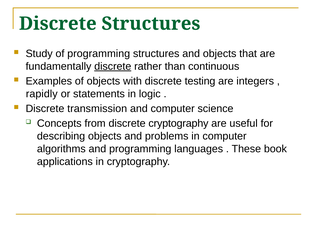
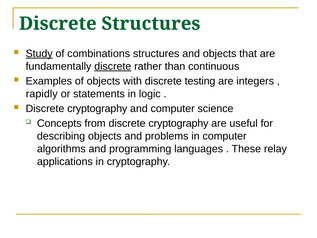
Study underline: none -> present (39, 54)
of programming: programming -> combinations (99, 54)
transmission: transmission -> cryptography (97, 109)
book: book -> relay (275, 149)
